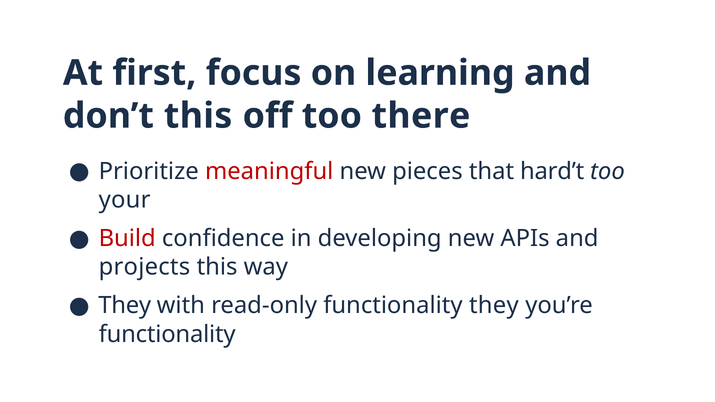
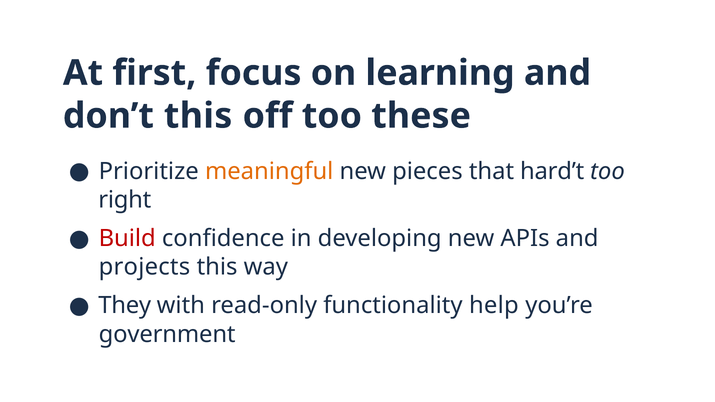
there: there -> these (421, 116)
meaningful colour: red -> orange (269, 172)
your: your -> right (125, 200)
functionality they: they -> help (494, 306)
functionality: functionality -> government (167, 334)
